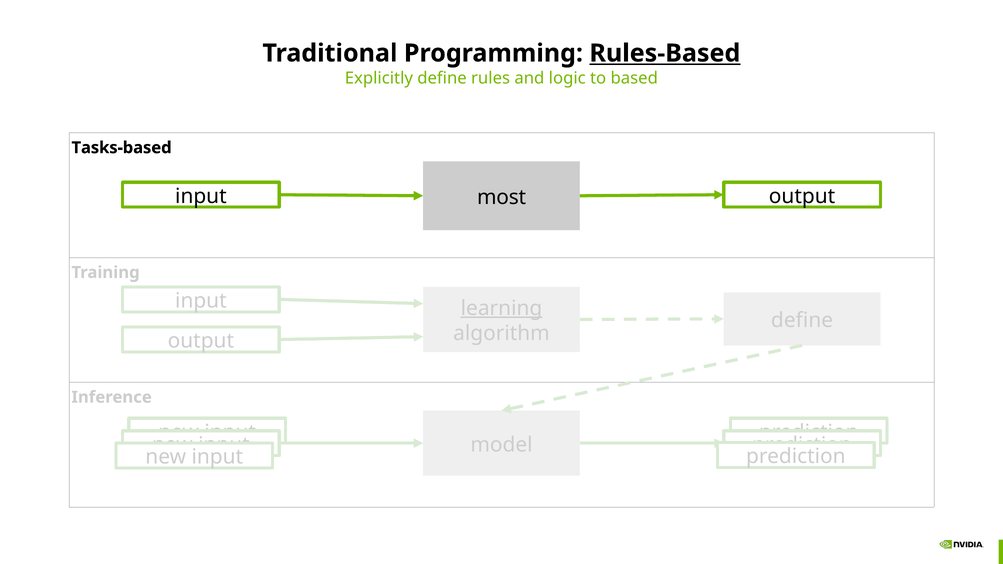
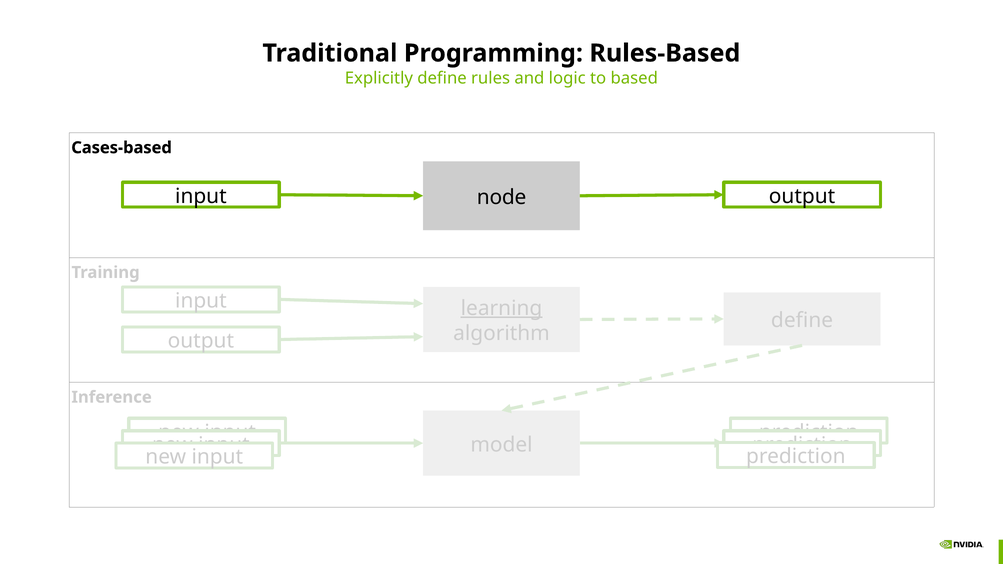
Rules-Based underline: present -> none (665, 53)
Tasks-based: Tasks-based -> Cases-based (122, 148)
most: most -> node (502, 197)
